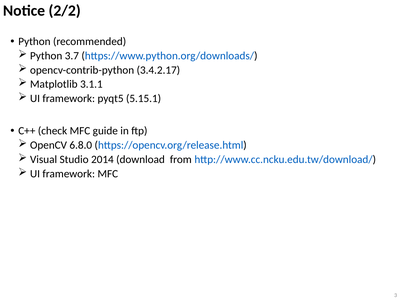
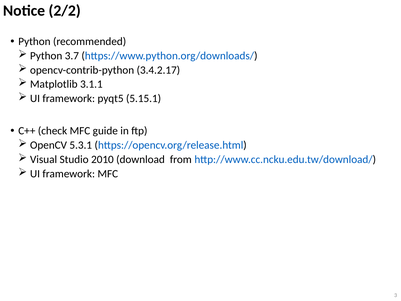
6.8.0: 6.8.0 -> 5.3.1 (81, 145)
2014: 2014 -> 2010 (102, 159)
